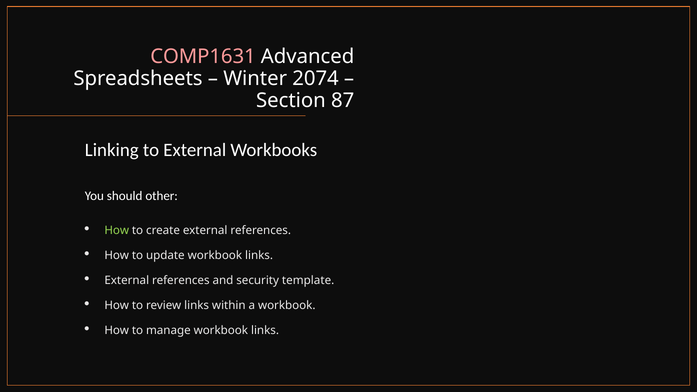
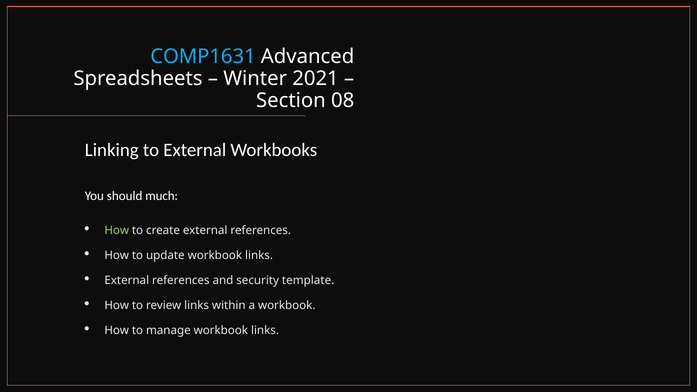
COMP1631 colour: pink -> light blue (203, 57)
2074: 2074 -> 2021 (316, 78)
87: 87 -> 08 (343, 100)
other: other -> much (162, 196)
